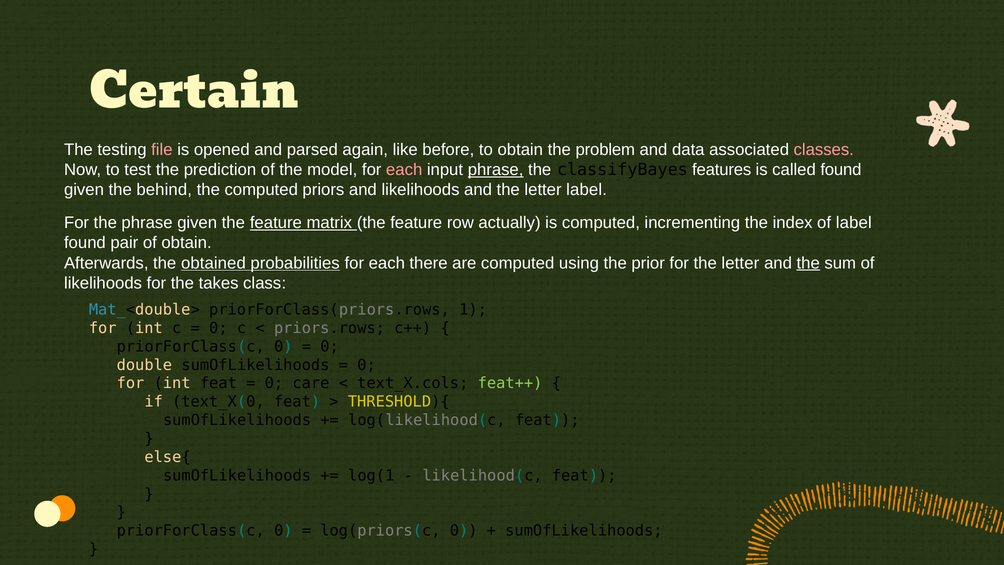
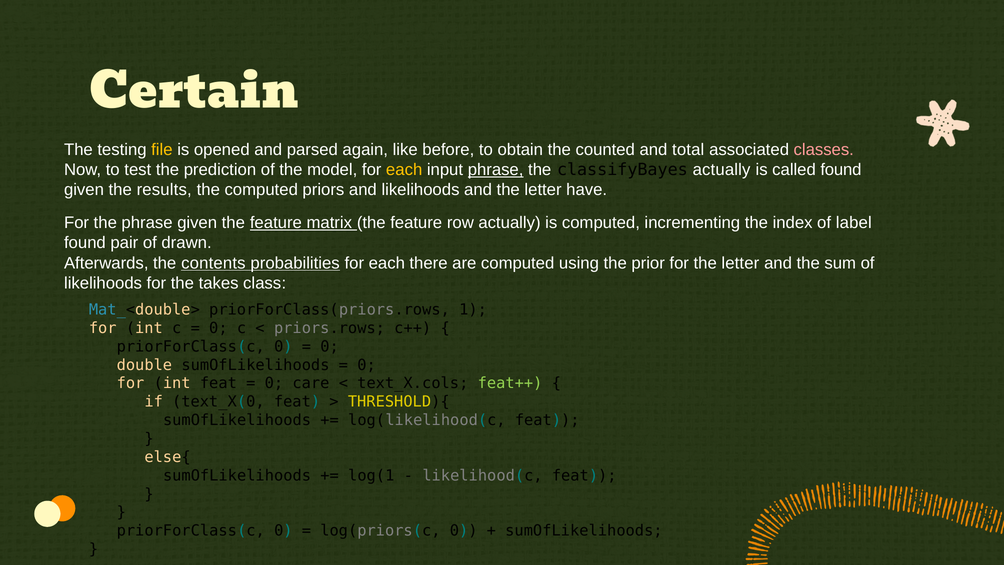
file colour: pink -> yellow (162, 149)
problem: problem -> counted (605, 149)
data: data -> total (688, 149)
each colour: pink -> yellow (404, 170)
classifyBayes features: features -> actually (722, 170)
behind: behind -> results (164, 190)
letter label: label -> have (587, 190)
of obtain: obtain -> drawn (187, 243)
obtained: obtained -> contents (213, 263)
the underline: present -> none (808, 263)
